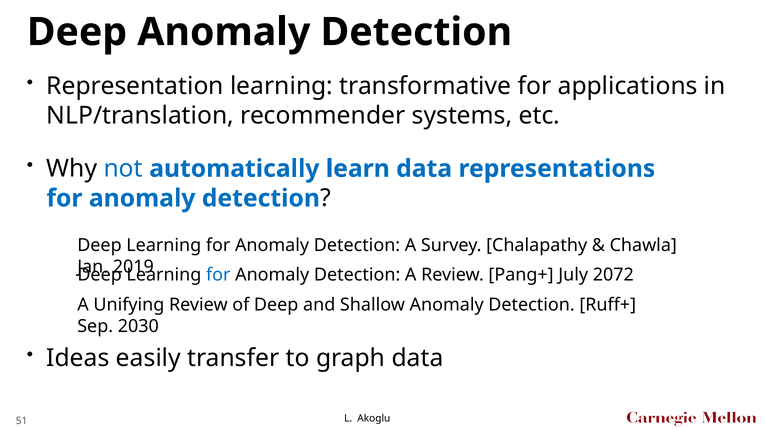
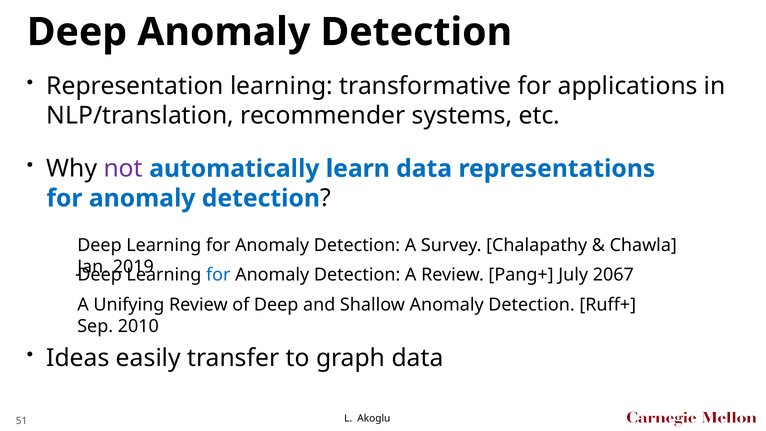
not colour: blue -> purple (123, 169)
2072: 2072 -> 2067 (613, 275)
2030: 2030 -> 2010 (138, 326)
